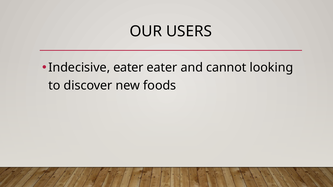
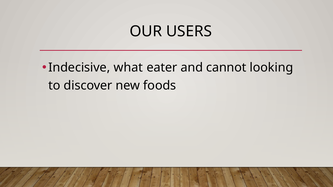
Indecisive eater: eater -> what (128, 68)
